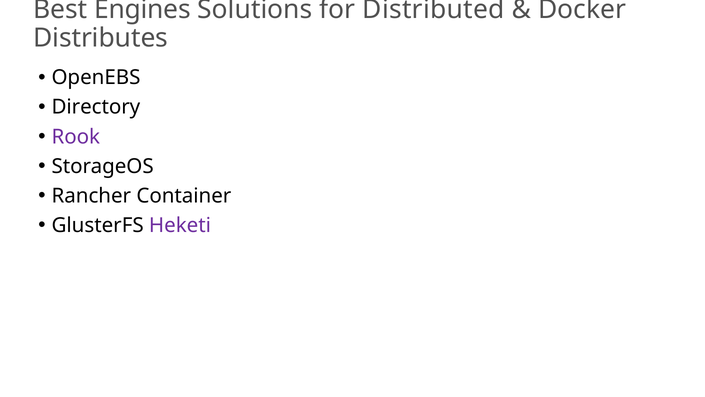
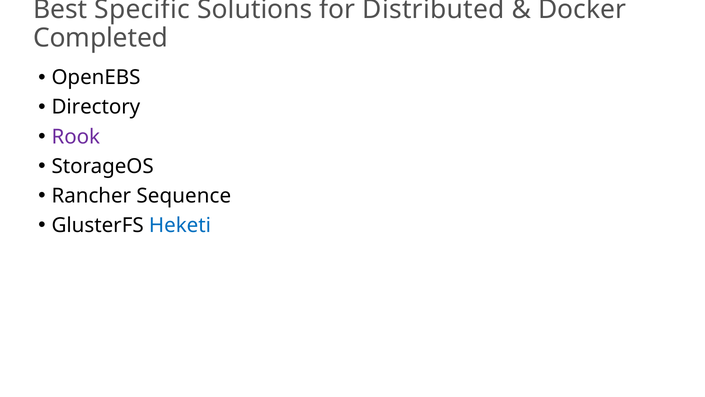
Engines: Engines -> Specific (142, 10)
Distributes: Distributes -> Completed (101, 38)
Container: Container -> Sequence (184, 196)
Heketi colour: purple -> blue (180, 225)
